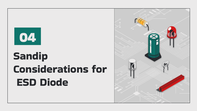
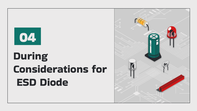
Sandip: Sandip -> During (31, 56)
